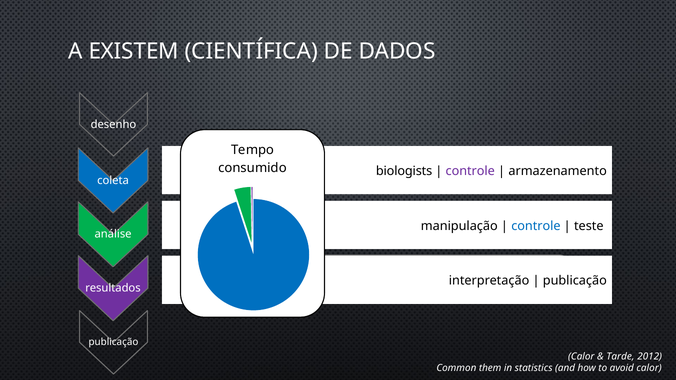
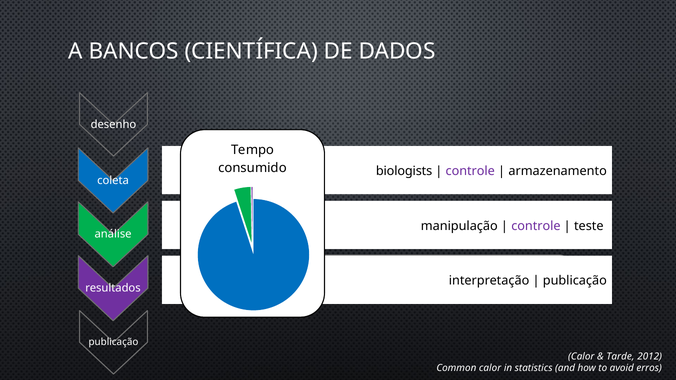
EXISTEM: EXISTEM -> BANCOS (134, 51)
controle colour: blue -> purple (536, 226)
Common them: them -> calor (490, 368)
avoid calor: calor -> erros (649, 368)
